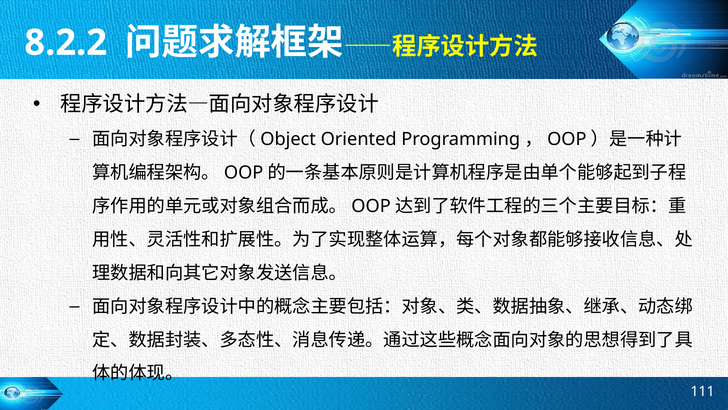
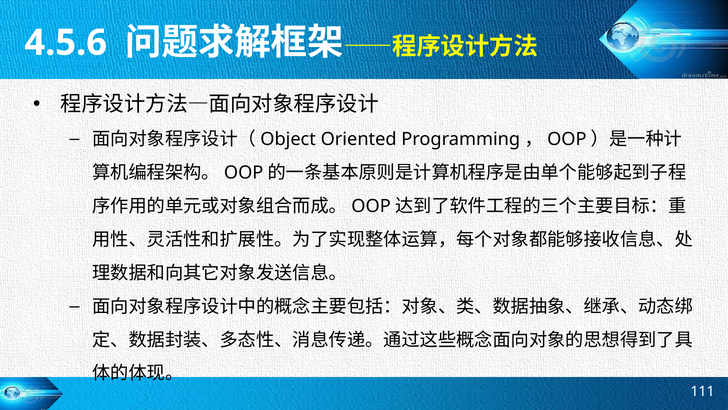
8.2.2: 8.2.2 -> 4.5.6 (66, 43)
